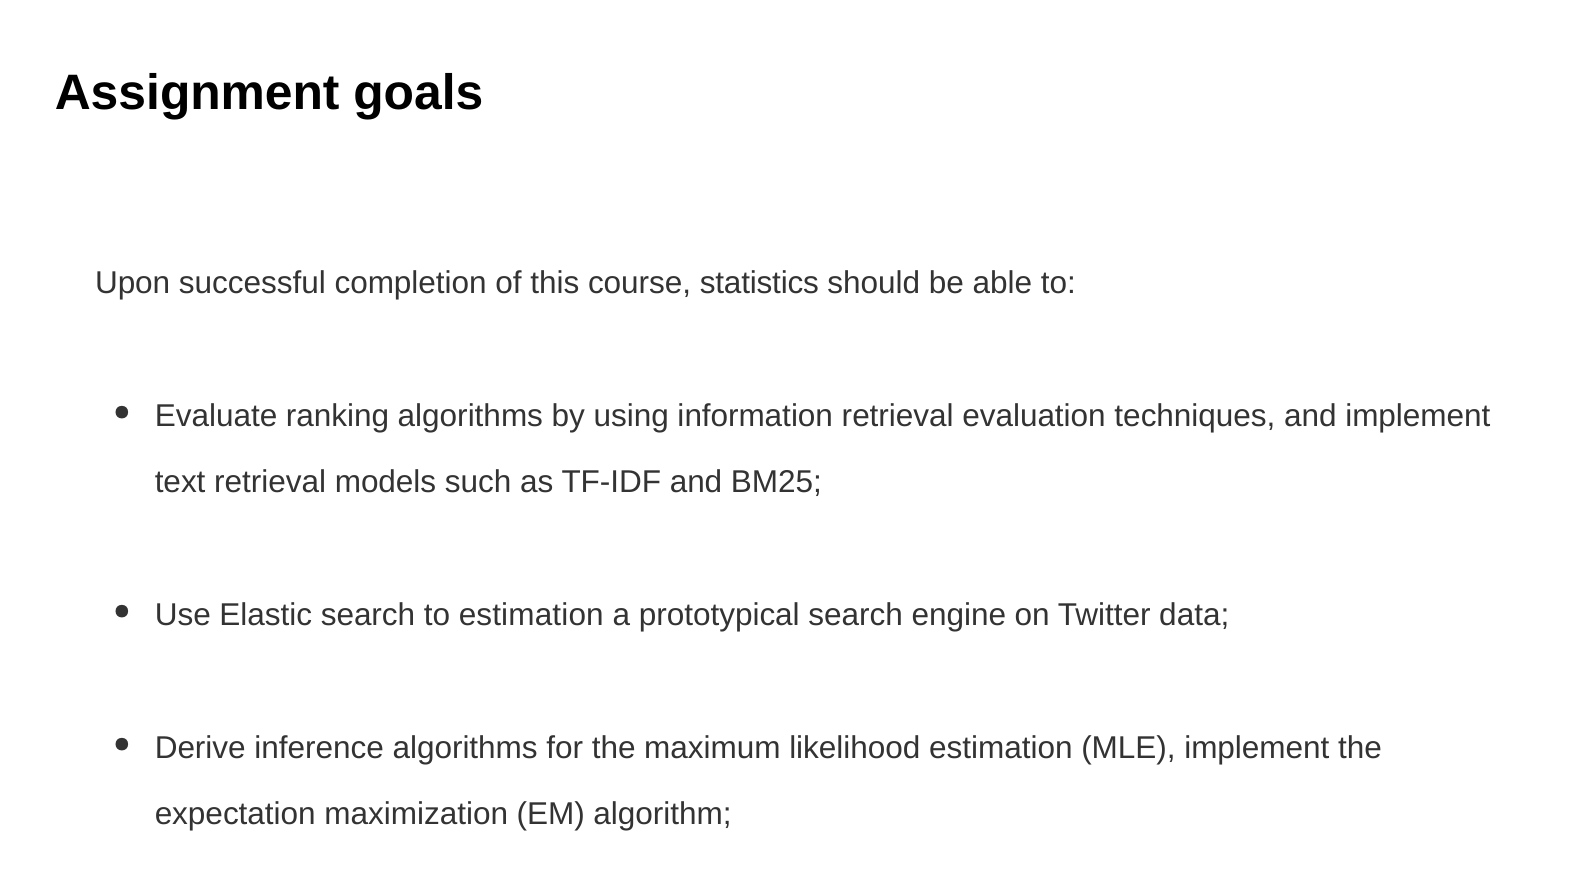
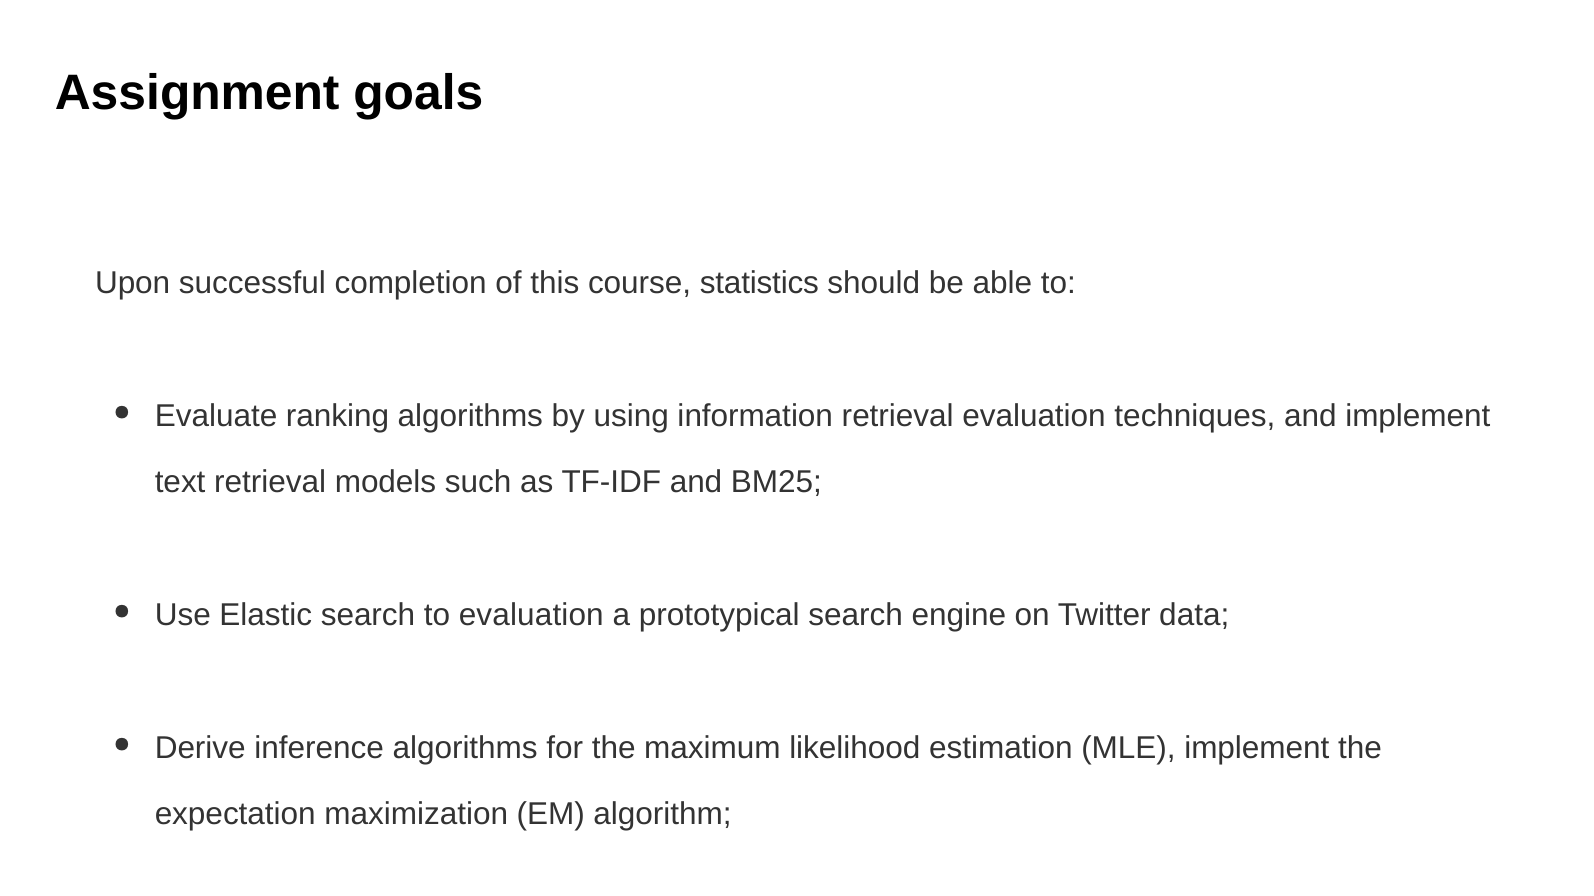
to estimation: estimation -> evaluation (531, 616)
